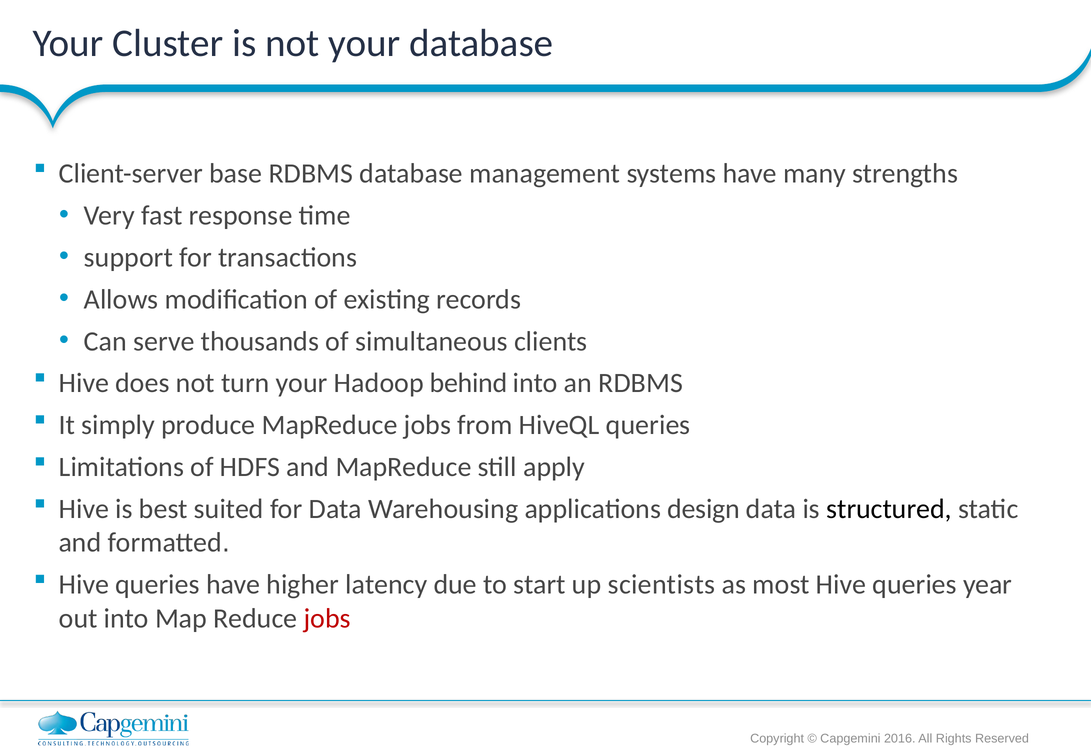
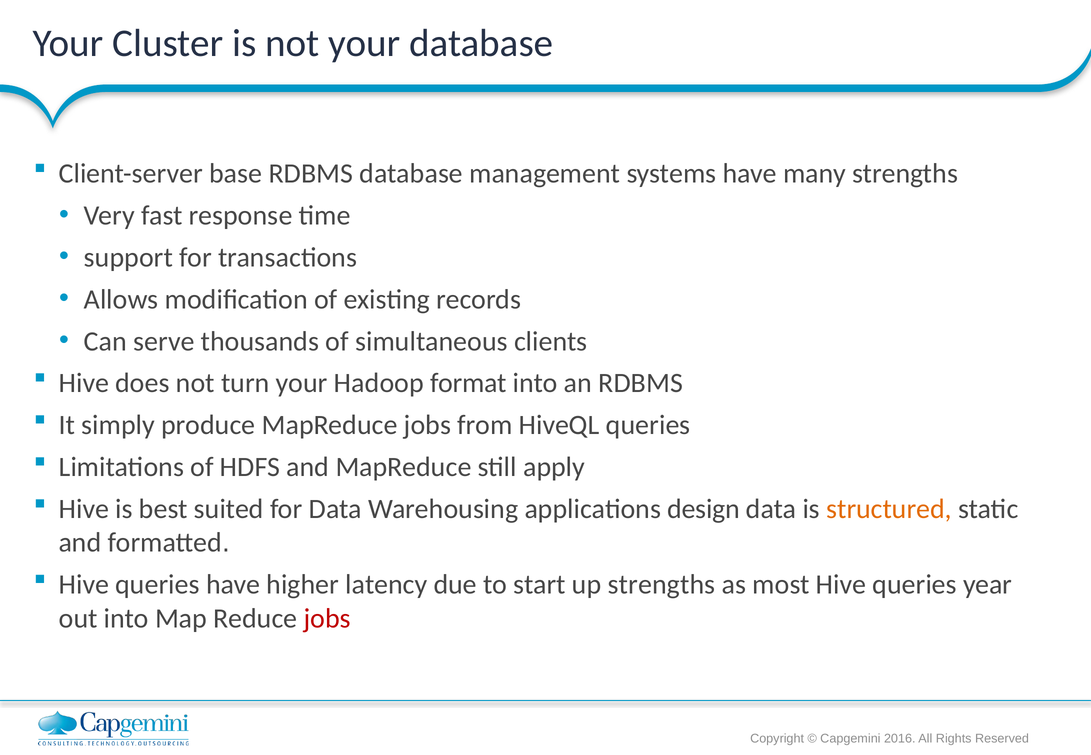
behind: behind -> format (468, 383)
structured colour: black -> orange (889, 509)
up scientists: scientists -> strengths (662, 585)
